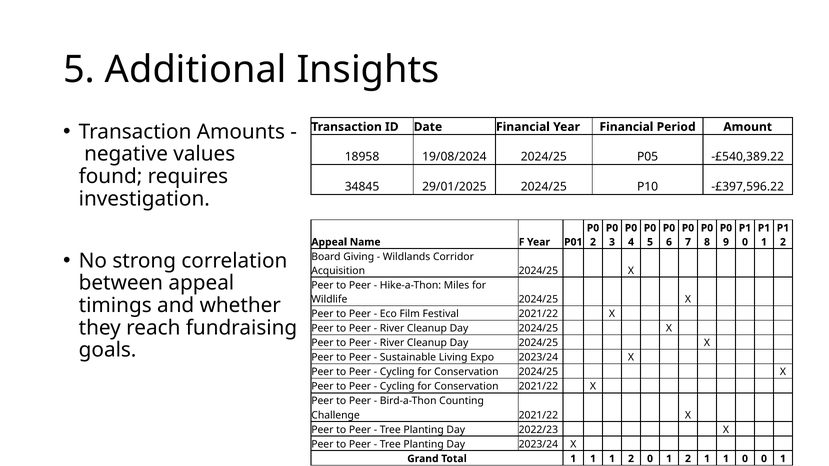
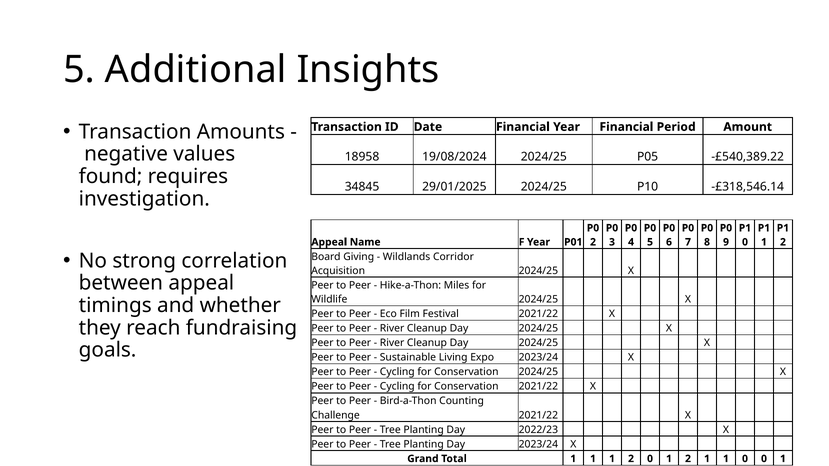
-£397,596.22: -£397,596.22 -> -£318,546.14 (748, 187)
